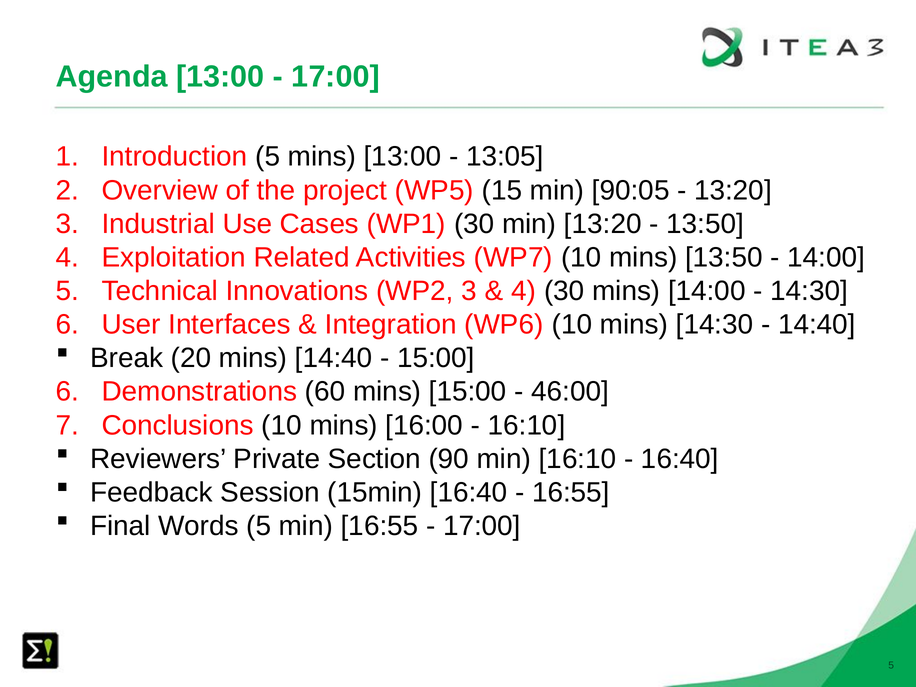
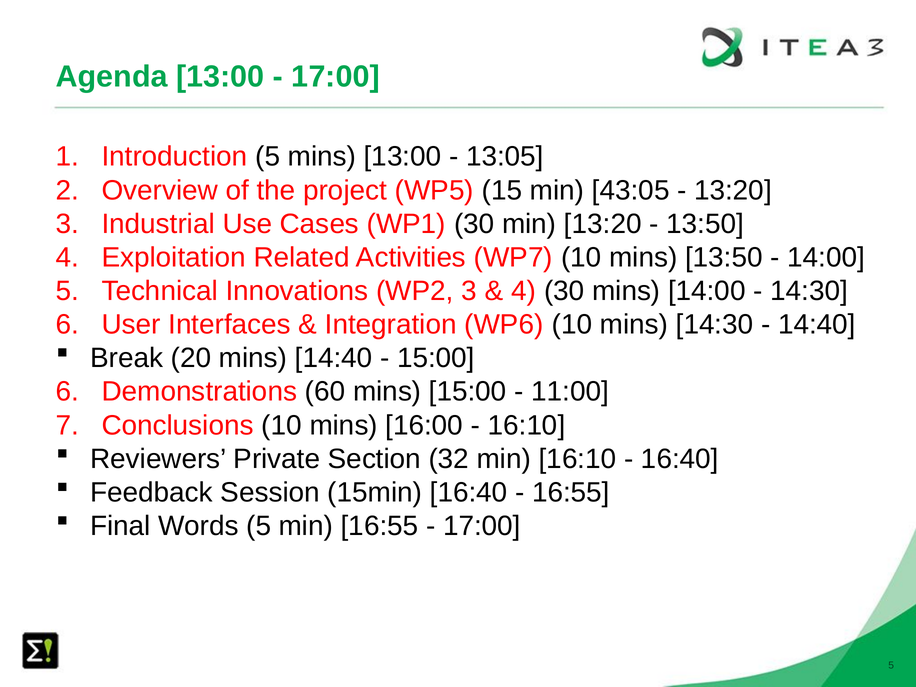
90:05: 90:05 -> 43:05 (631, 190)
46:00: 46:00 -> 11:00 (570, 392)
90: 90 -> 32 (449, 459)
